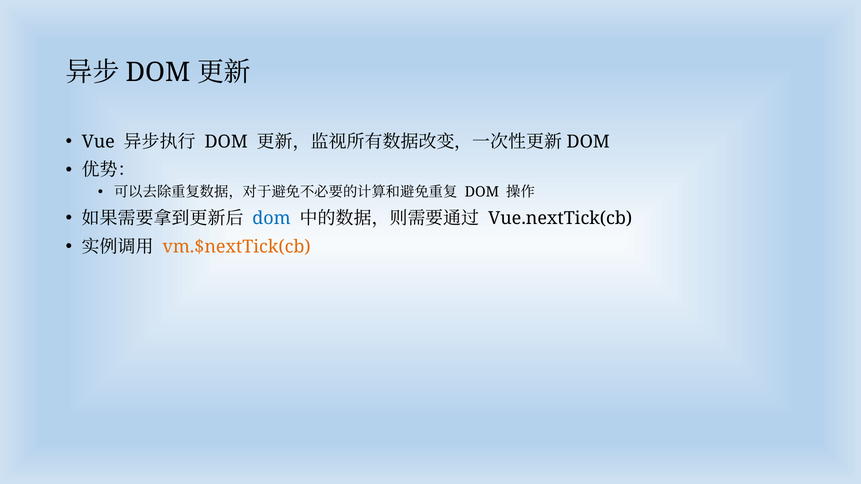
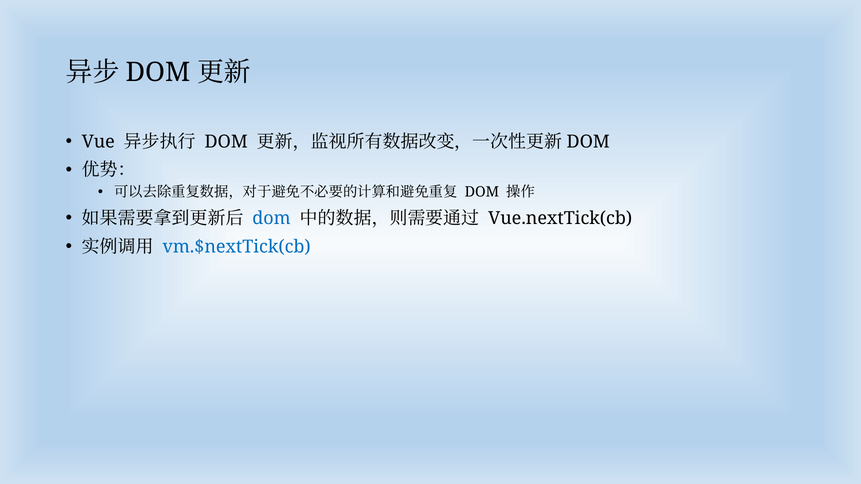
vm.$nextTick(cb colour: orange -> blue (237, 247)
